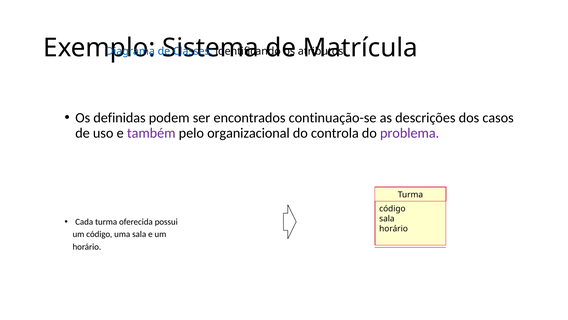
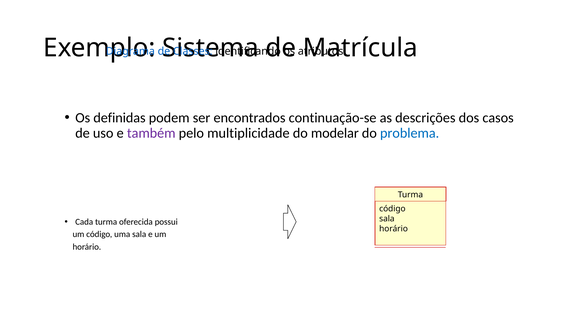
organizacional: organizacional -> multiplicidade (248, 133)
controla: controla -> modelar (335, 133)
problema colour: purple -> blue (410, 133)
